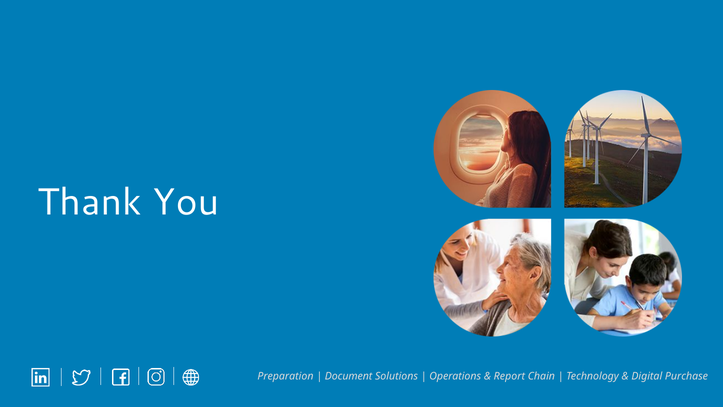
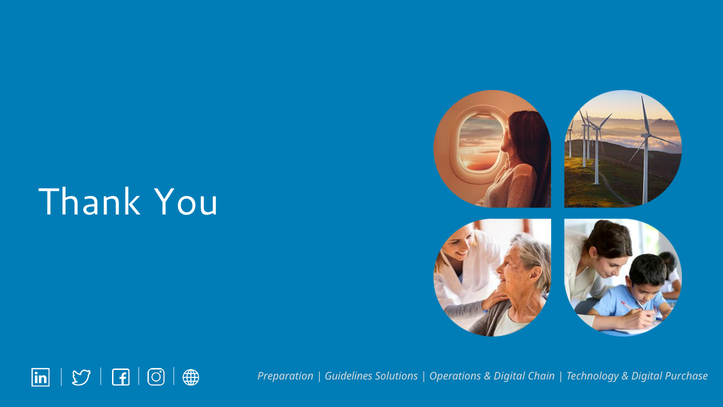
Document: Document -> Guidelines (349, 376)
Report: Report -> Digital (509, 376)
